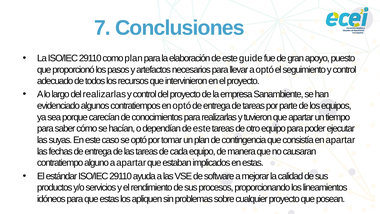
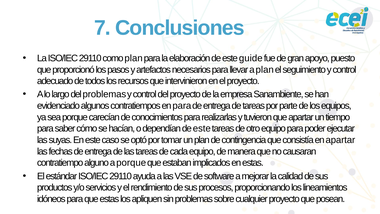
a optó: optó -> plan (265, 70)
del realizarlas: realizarlas -> problemas (104, 94)
en optó: optó -> para (182, 106)
a apartar: apartar -> porque (131, 163)
